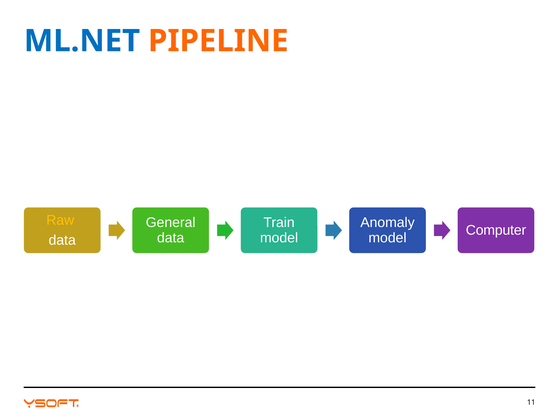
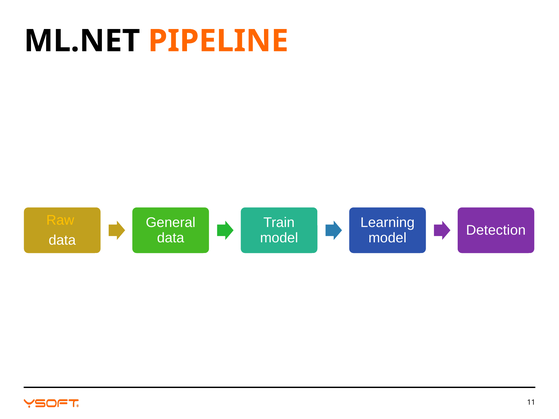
ML.NET colour: blue -> black (82, 41)
Anomaly: Anomaly -> Learning (387, 223)
Computer: Computer -> Detection (496, 230)
